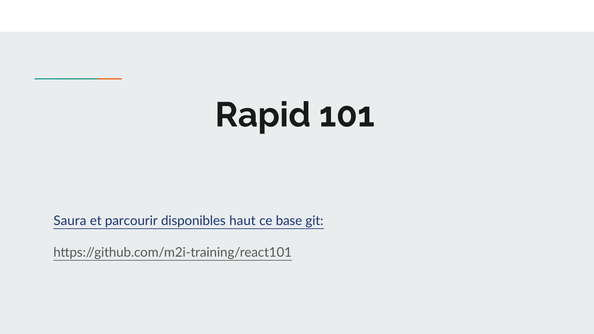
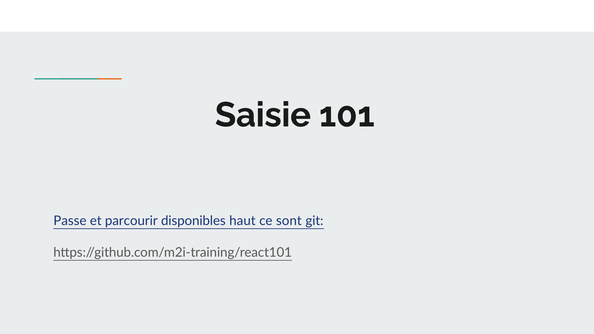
Rapid: Rapid -> Saisie (263, 115)
Saura: Saura -> Passe (70, 221)
base: base -> sont (289, 221)
